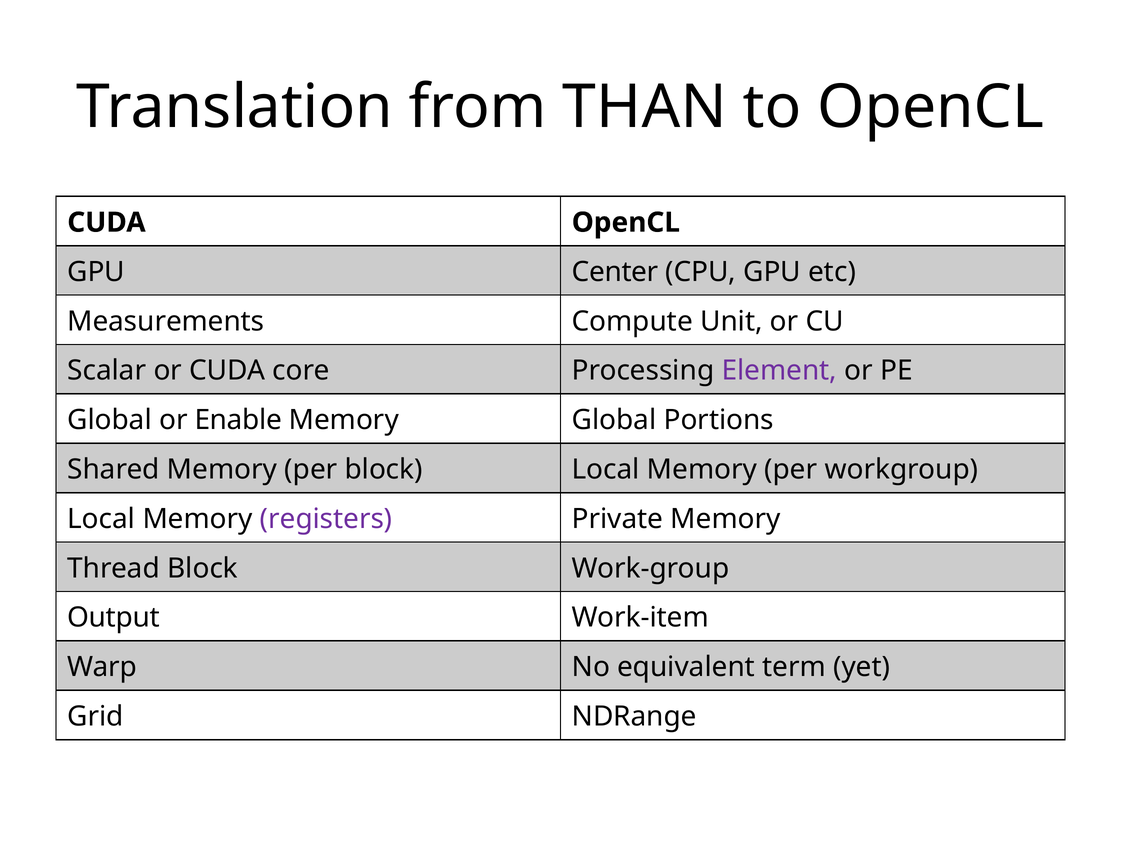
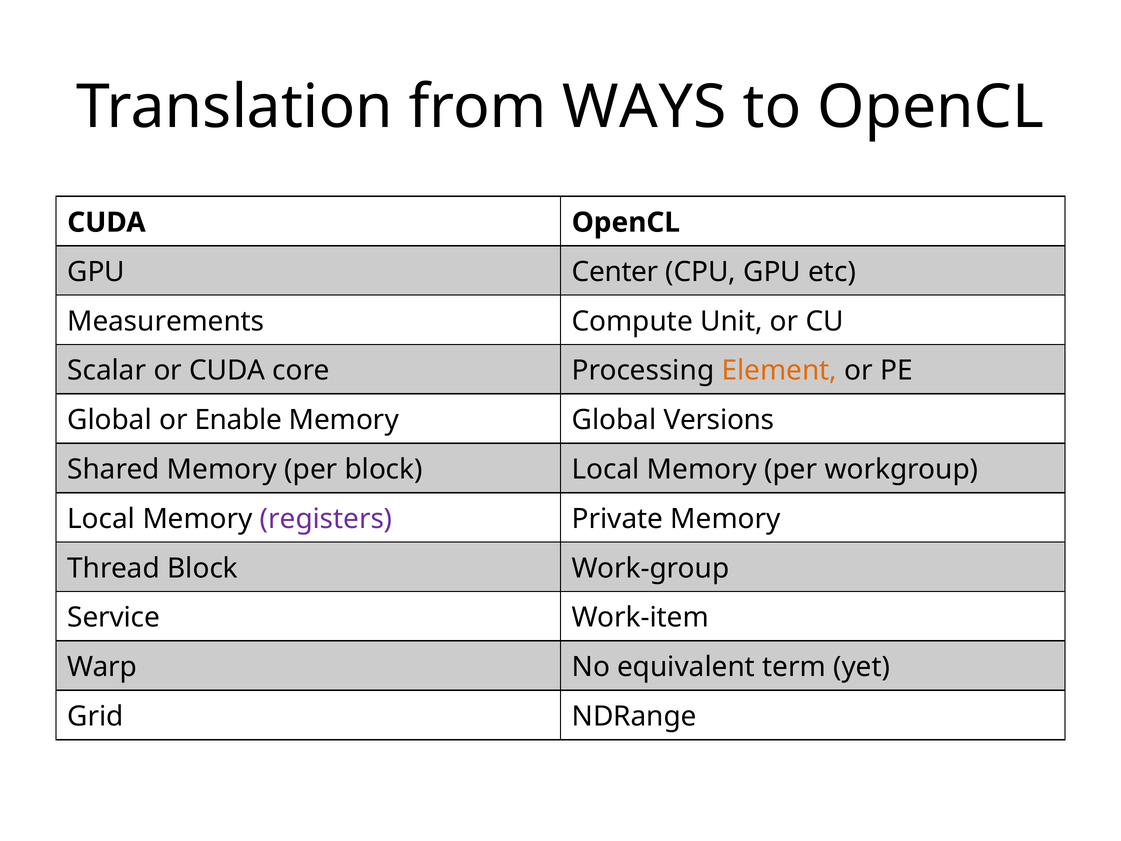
THAN: THAN -> WAYS (645, 107)
Element colour: purple -> orange (779, 371)
Portions: Portions -> Versions (719, 420)
Output: Output -> Service (114, 617)
